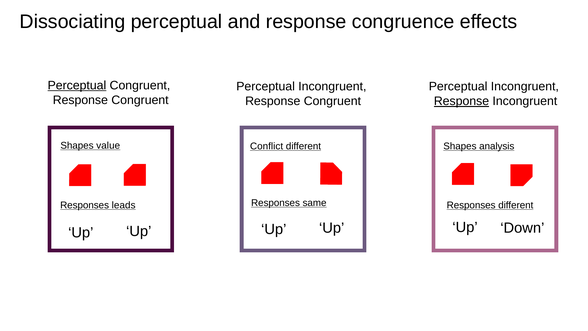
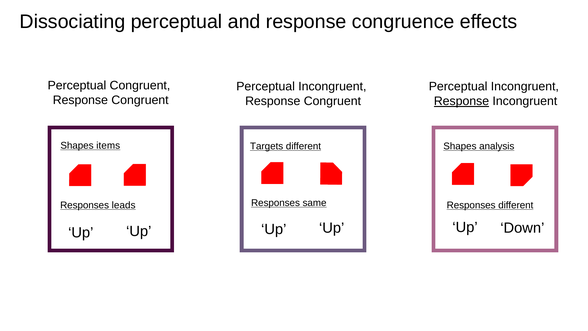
Perceptual underline: present -> none (77, 85)
value: value -> items (108, 145)
Conflict: Conflict -> Targets (267, 146)
